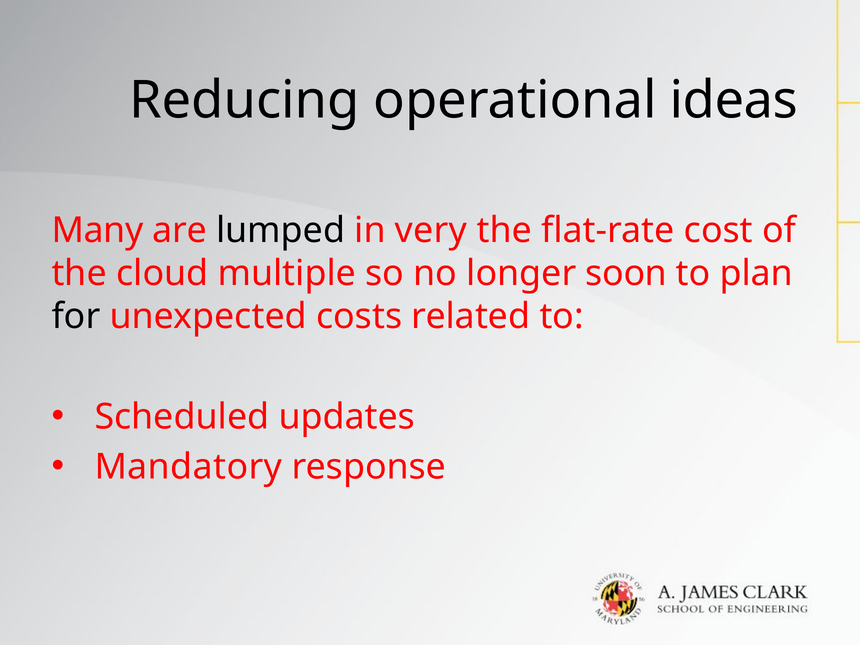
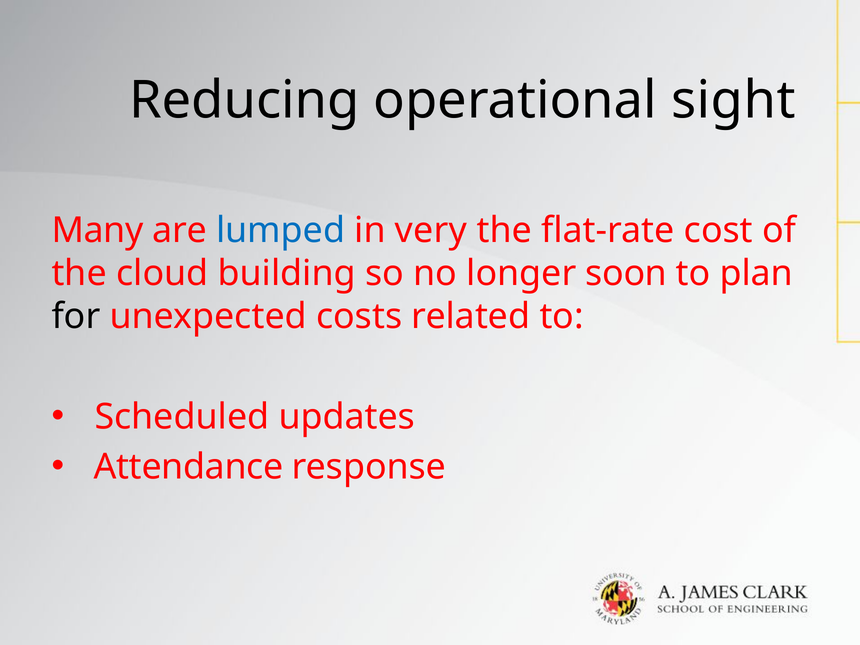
ideas: ideas -> sight (733, 100)
lumped colour: black -> blue (281, 230)
multiple: multiple -> building (287, 273)
Mandatory: Mandatory -> Attendance (189, 467)
